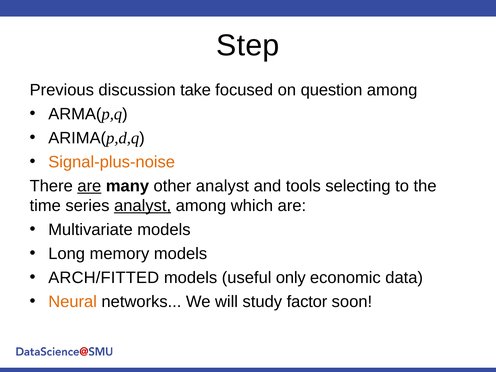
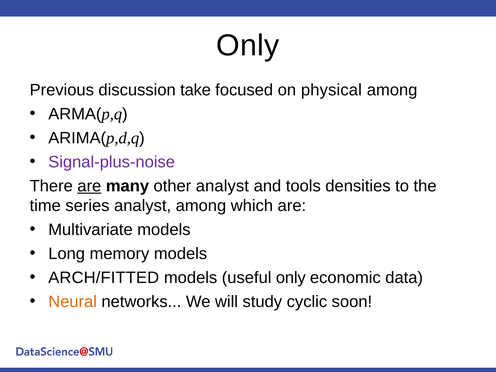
Step: Step -> Only (248, 46)
question: question -> physical (331, 90)
Signal-plus-noise colour: orange -> purple (112, 162)
selecting: selecting -> densities (358, 186)
analyst underline: present -> none (143, 206)
factor: factor -> cyclic (307, 302)
